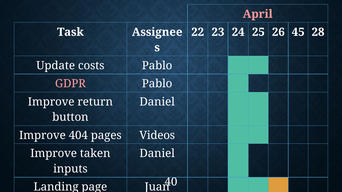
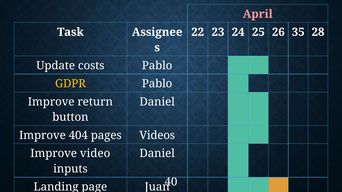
45: 45 -> 35 (298, 32)
GDPR colour: pink -> yellow (70, 84)
taken: taken -> video (95, 154)
